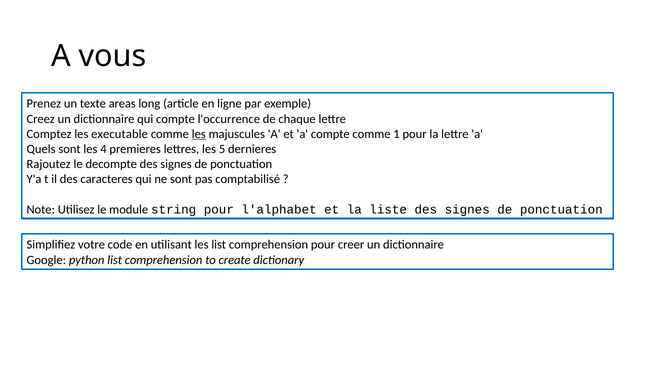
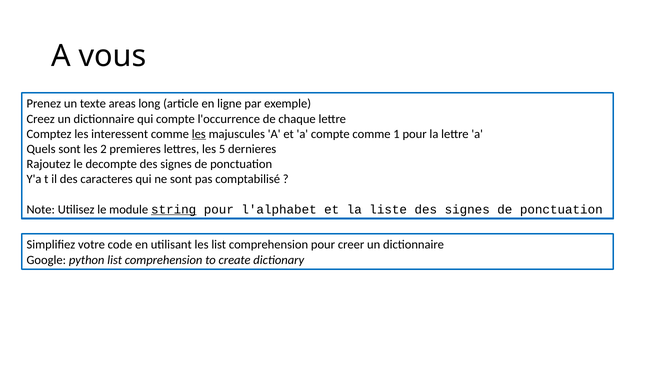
executable: executable -> interessent (120, 134)
4: 4 -> 2 (103, 149)
string underline: none -> present (174, 209)
